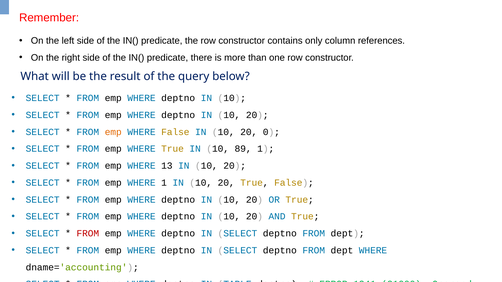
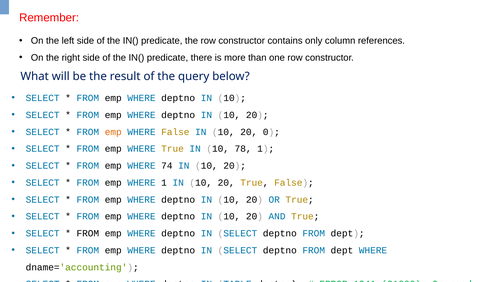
89: 89 -> 78 (243, 149)
13: 13 -> 74 (167, 166)
FROM colour: red -> black (88, 234)
